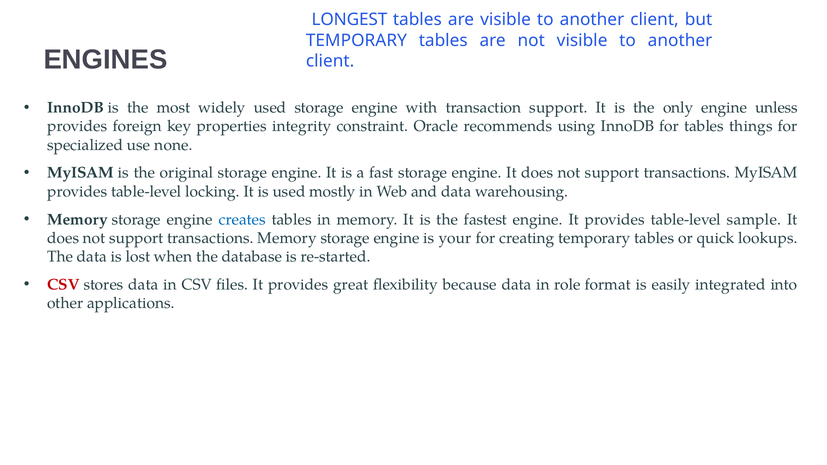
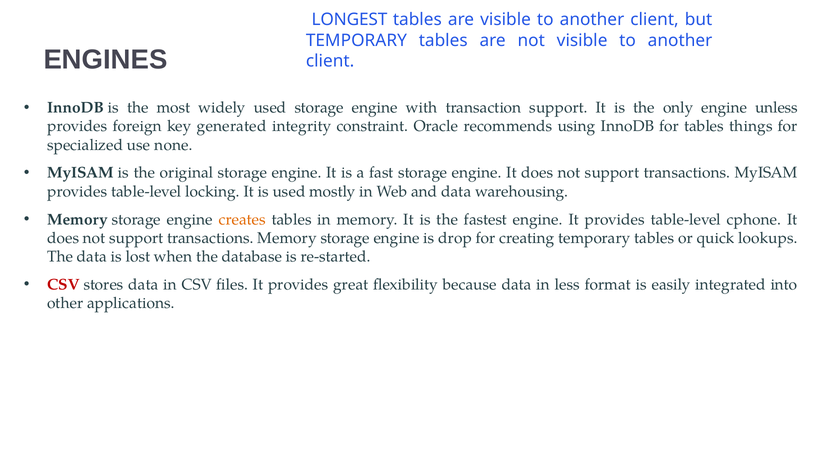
properties: properties -> generated (232, 126)
creates colour: blue -> orange (242, 219)
sample: sample -> cphone (754, 219)
your: your -> drop (455, 238)
role: role -> less (567, 285)
